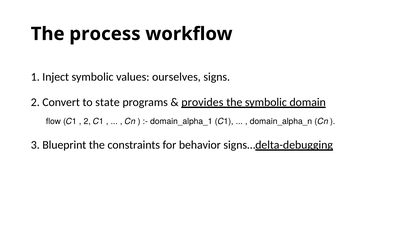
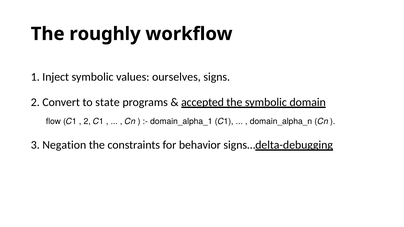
process: process -> roughly (105, 34)
provides: provides -> accepted (203, 102)
Blueprint: Blueprint -> Negation (64, 145)
